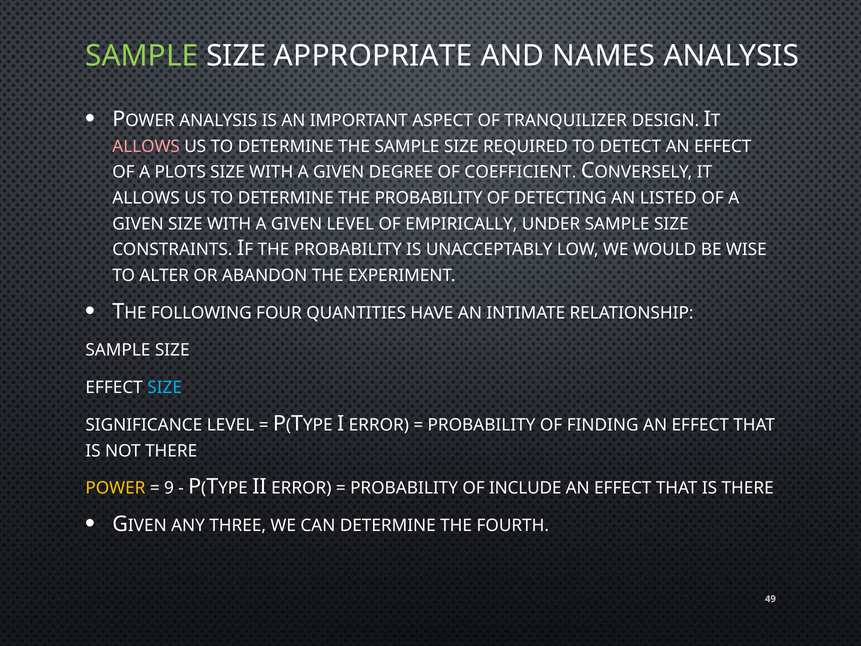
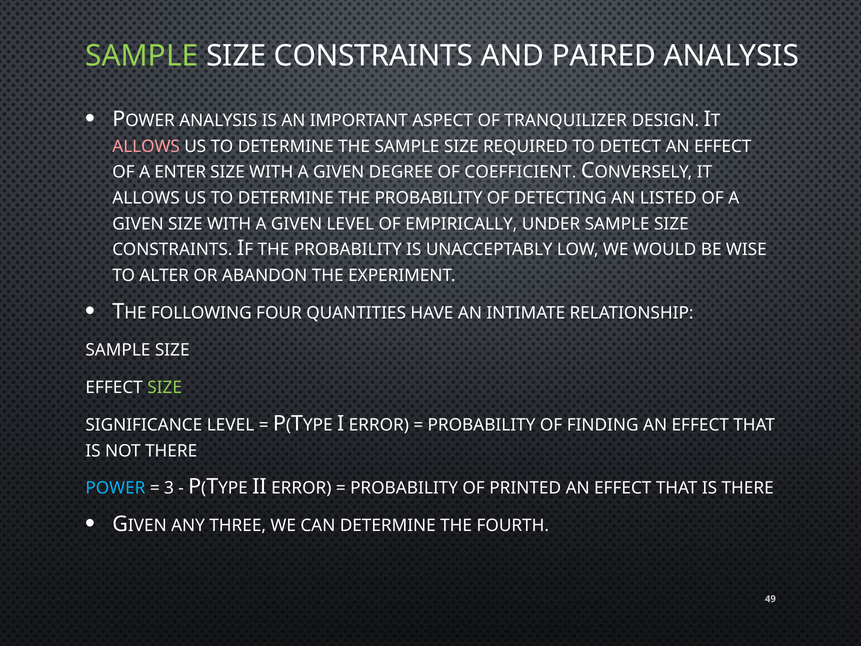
APPROPRIATE: APPROPRIATE -> CONSTRAINTS (373, 56)
NAMES: NAMES -> PAIRED (604, 56)
PLOTS: PLOTS -> ENTER (180, 172)
SIZE colour: light blue -> light green (165, 387)
POWER colour: yellow -> light blue (115, 488)
9: 9 -> 3 (169, 488)
INCLUDE: INCLUDE -> PRINTED (525, 488)
